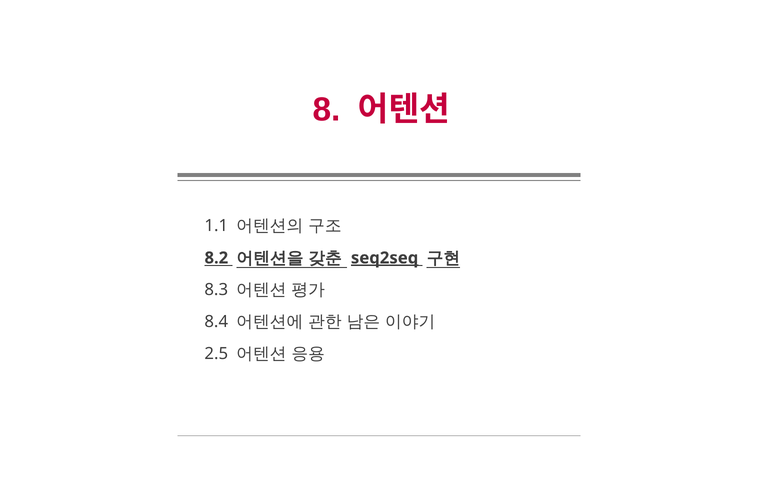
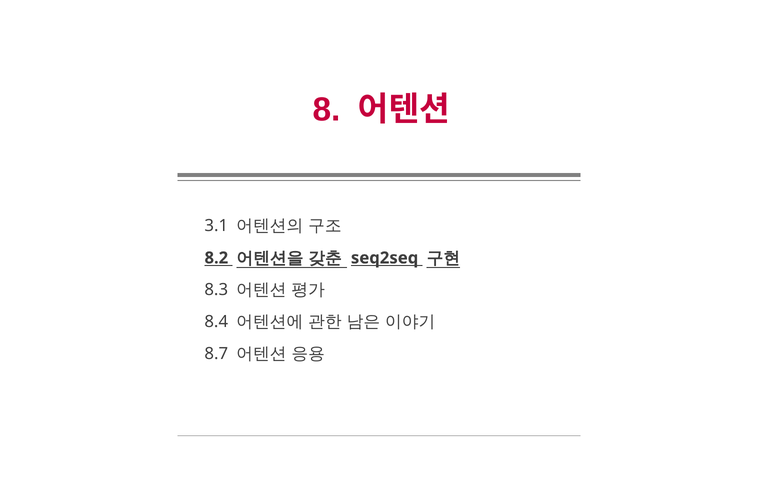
1.1: 1.1 -> 3.1 (216, 226)
seq2seq underline: present -> none (385, 258)
2.5: 2.5 -> 8.7 (216, 354)
